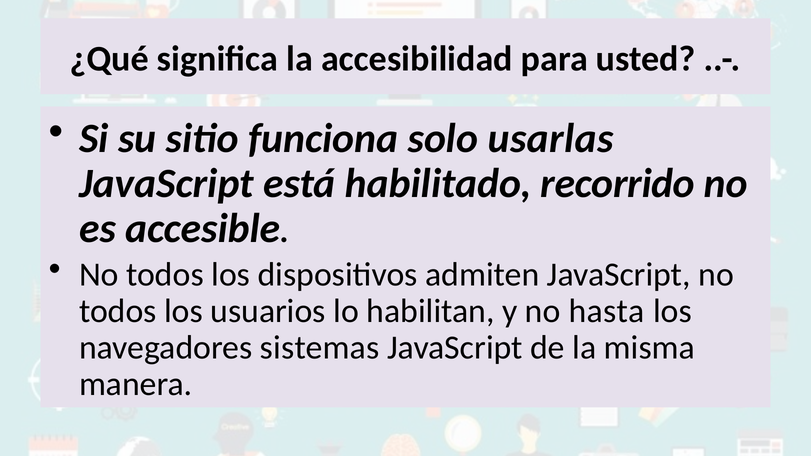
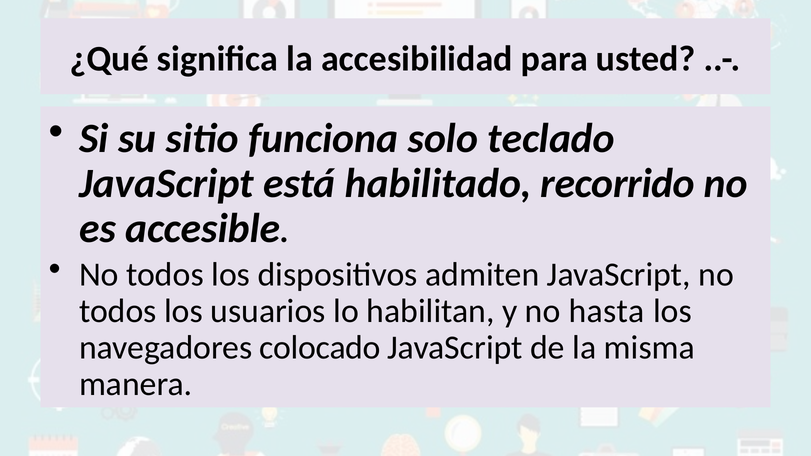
usarlas: usarlas -> teclado (551, 138)
sistemas: sistemas -> colocado (320, 348)
